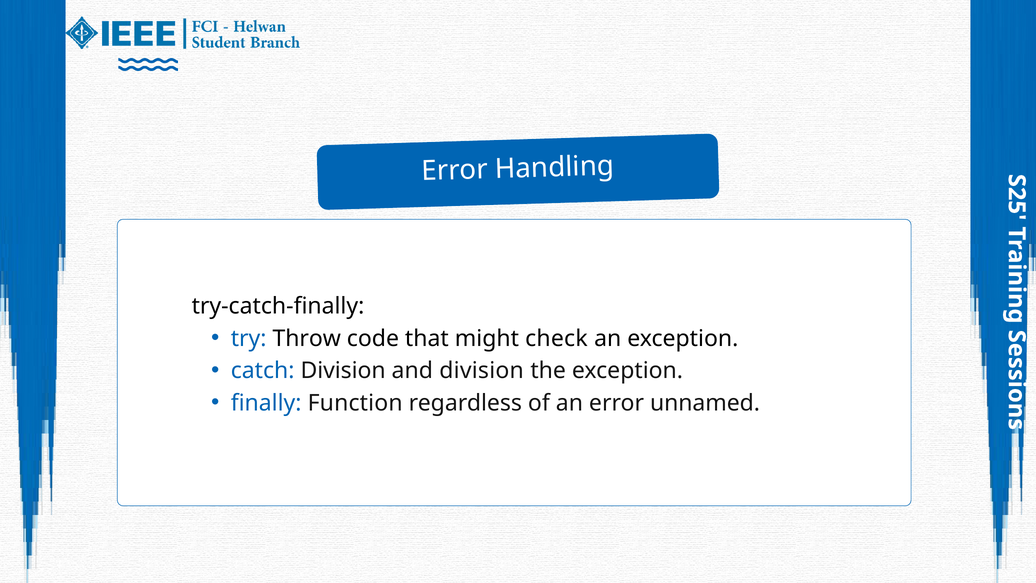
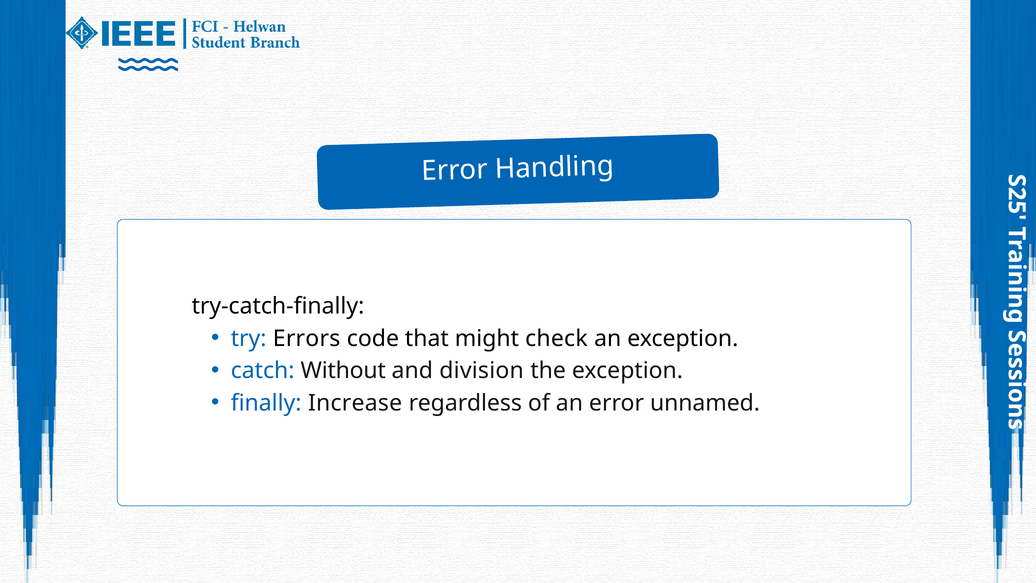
Throw: Throw -> Errors (307, 338)
catch Division: Division -> Without (343, 371)
Function: Function -> Increase (355, 403)
